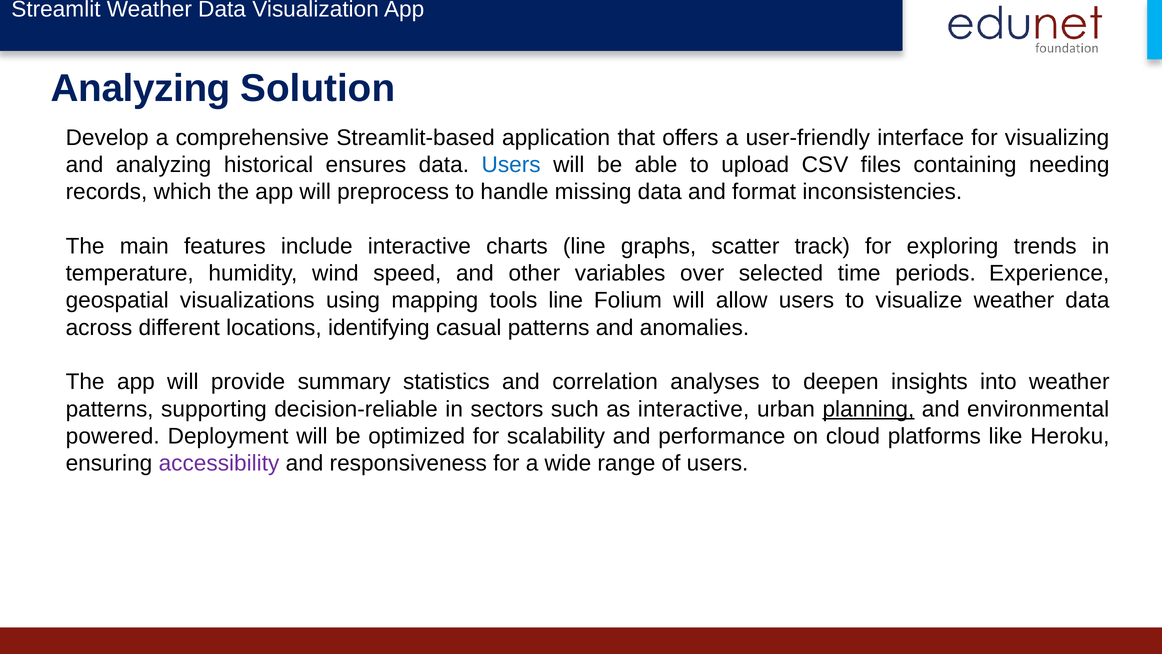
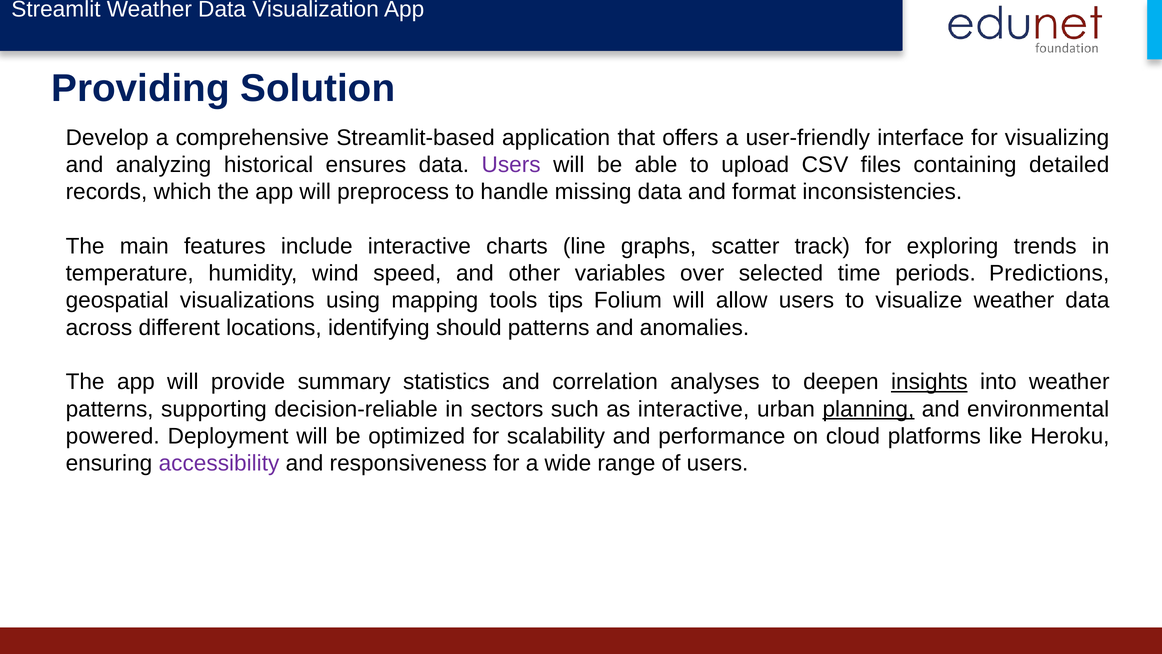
Analyzing: Analyzing -> Providing (140, 88)
Users colour: blue -> purple (511, 165)
needing: needing -> detailed (1069, 165)
Experience: Experience -> Predictions (1049, 273)
tools line: line -> tips (566, 300)
casual: casual -> should (469, 327)
insights underline: none -> present (929, 382)
